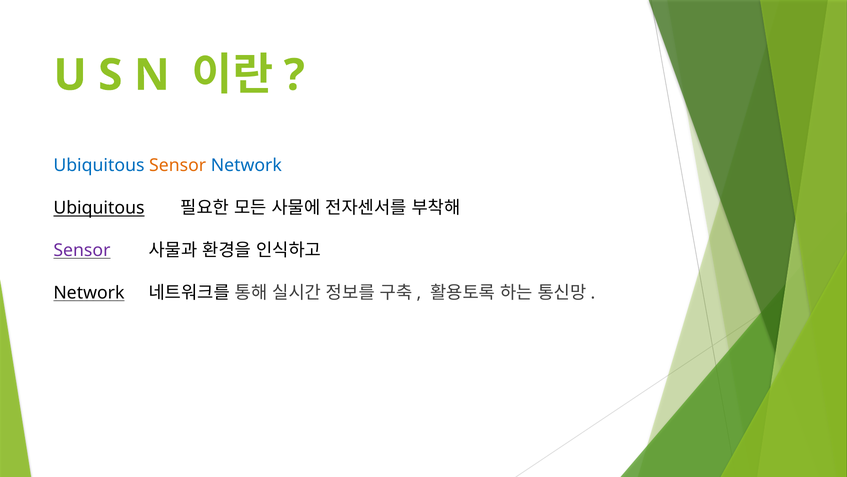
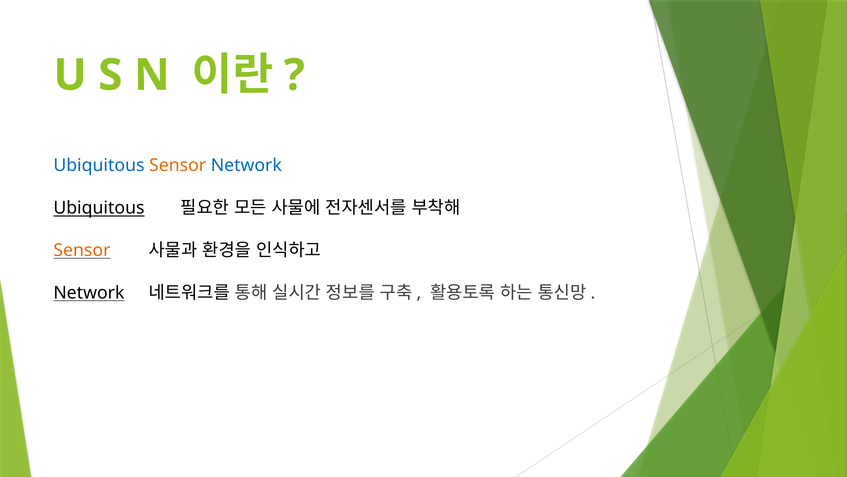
Sensor colour: purple -> orange (82, 250)
